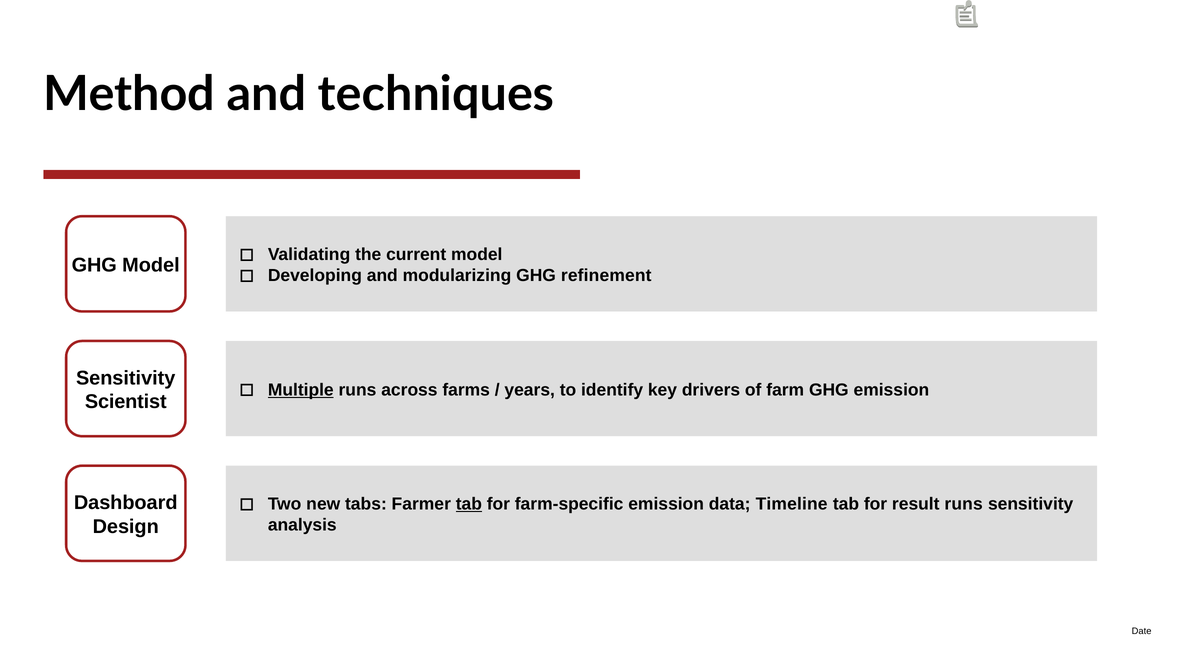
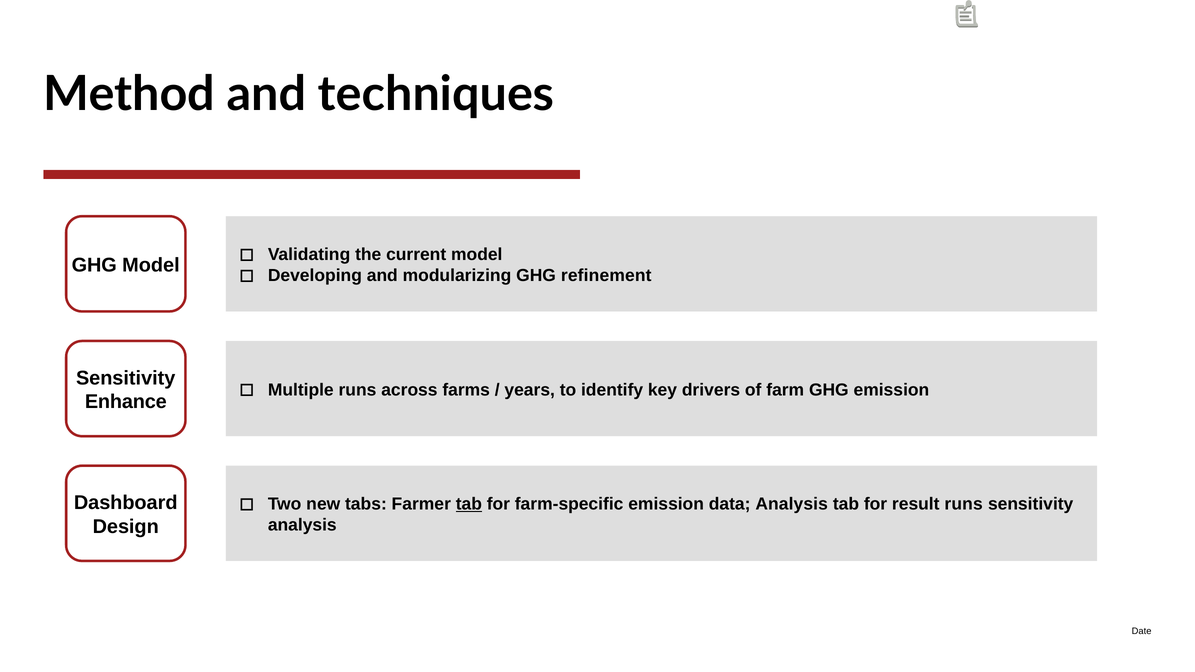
Multiple underline: present -> none (301, 390)
Scientist: Scientist -> Enhance (126, 402)
data Timeline: Timeline -> Analysis (792, 504)
